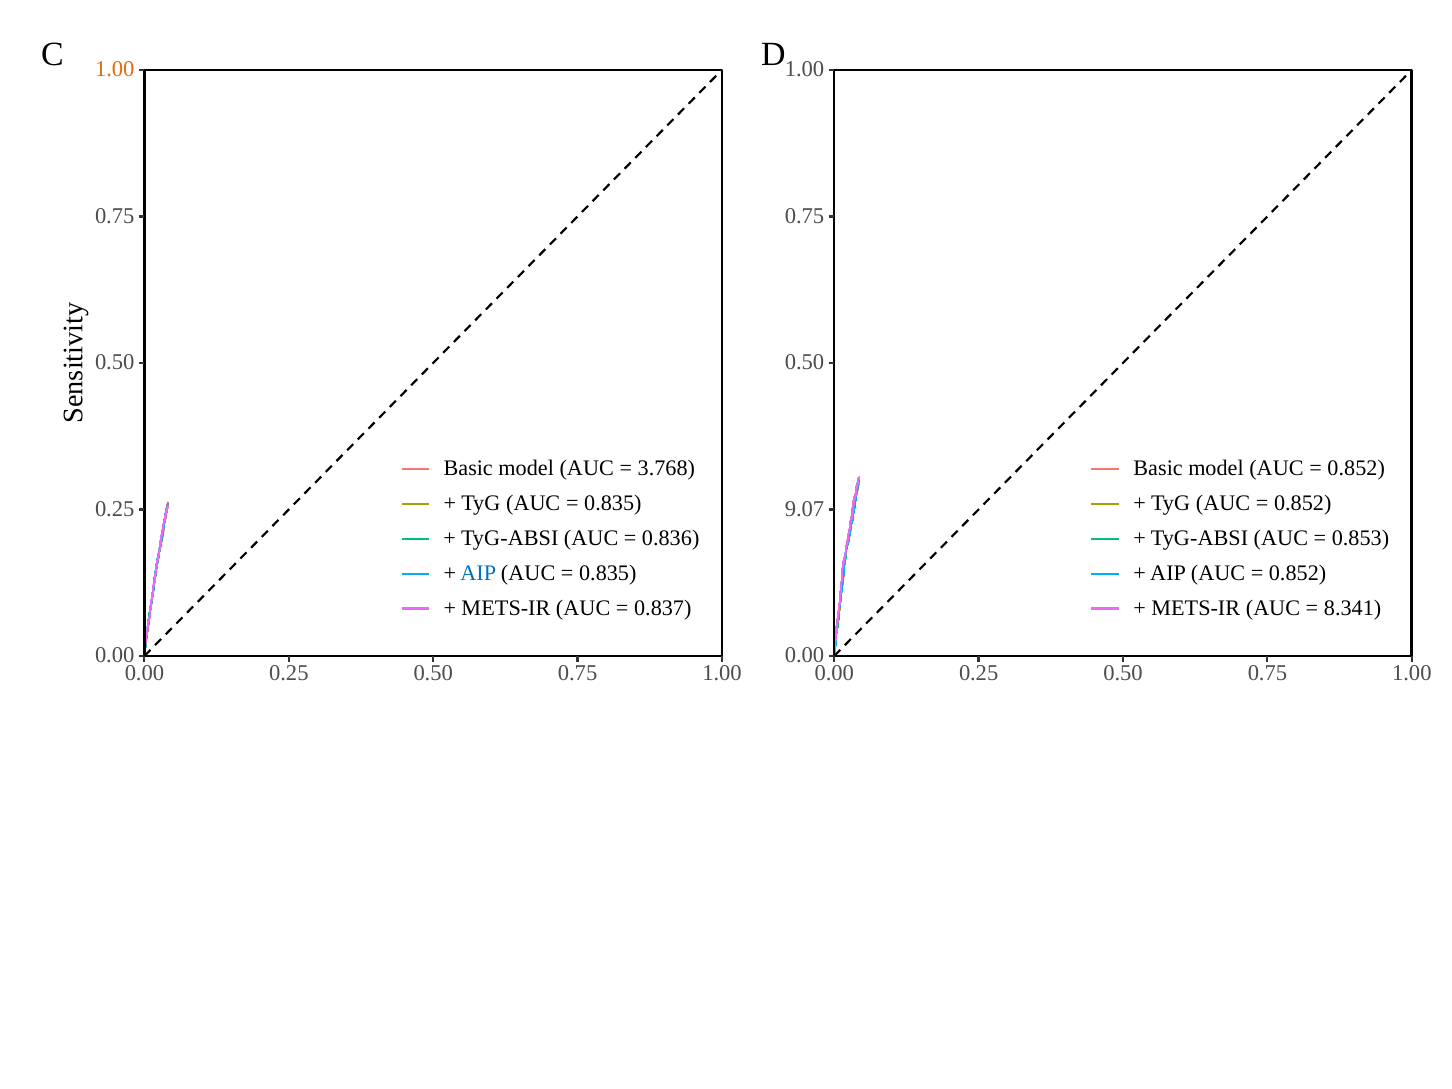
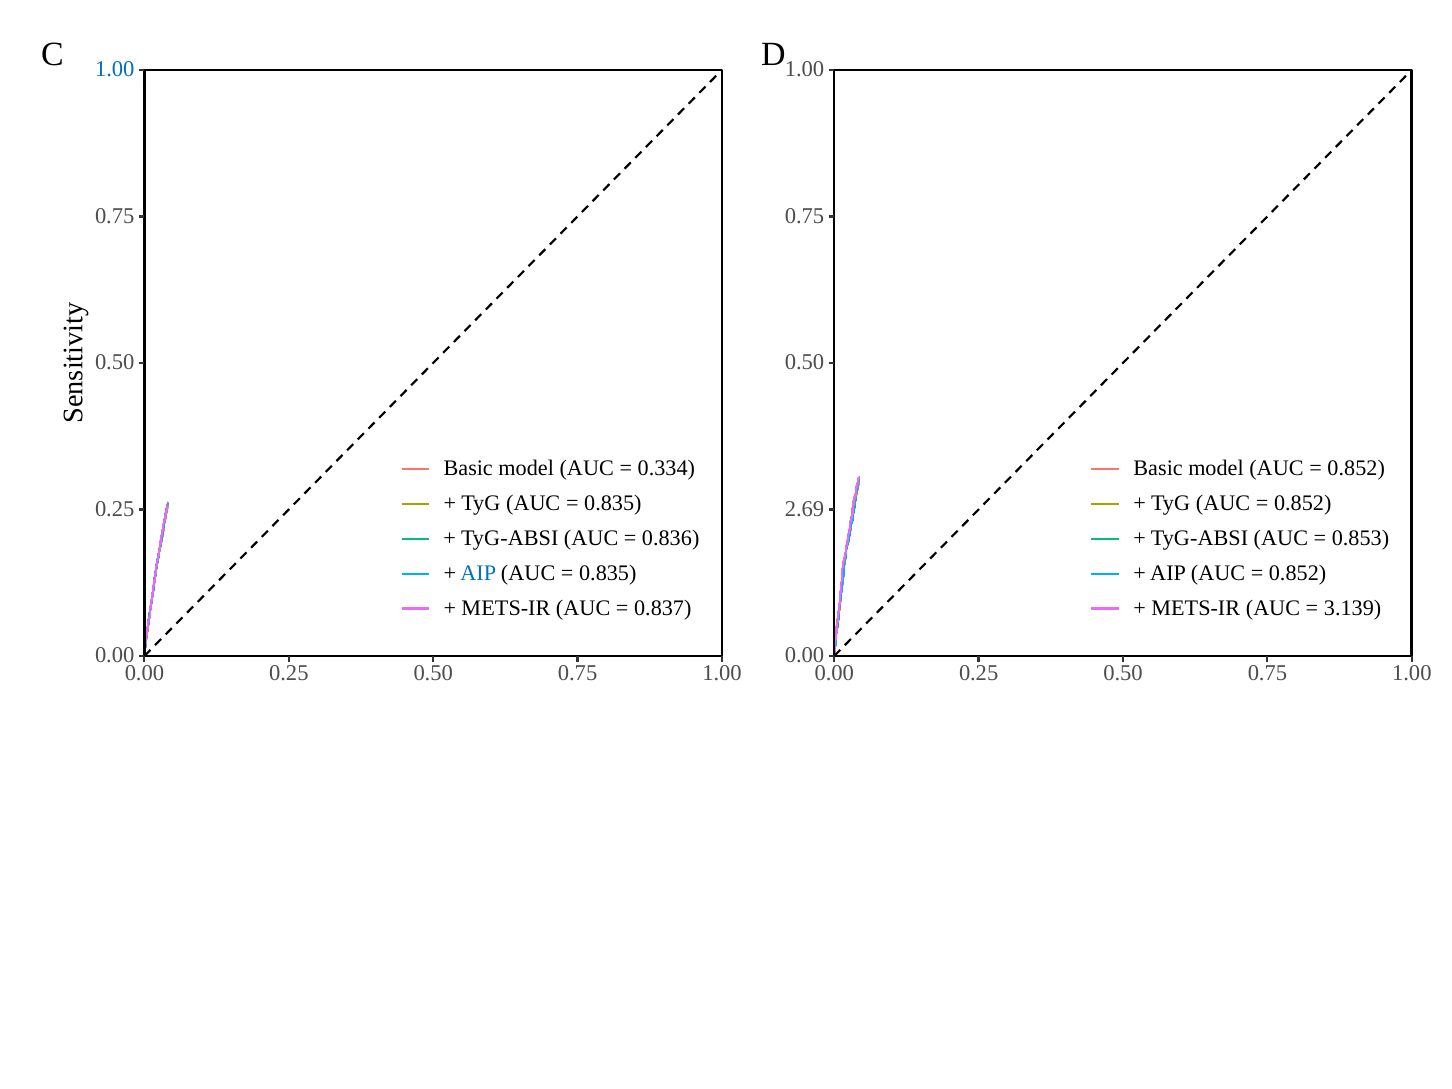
1.00 colour: orange -> blue (115, 69)
3.768: 3.768 -> 0.334 (666, 468)
9.07: 9.07 -> 2.69 (805, 509)
8.341: 8.341 -> 3.139 (1353, 608)
